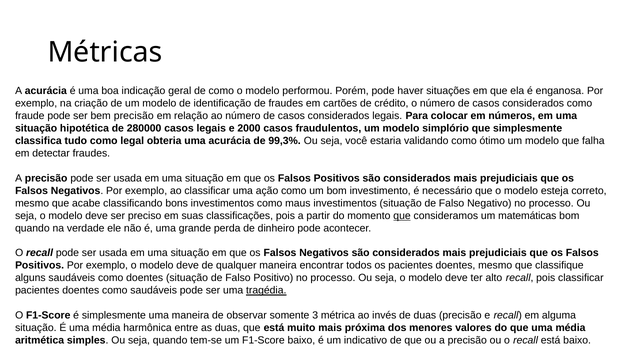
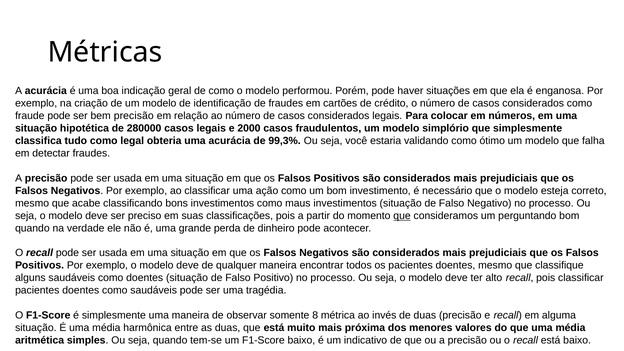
matemáticas: matemáticas -> perguntando (527, 216)
tragédia underline: present -> none (266, 290)
3: 3 -> 8 (315, 315)
